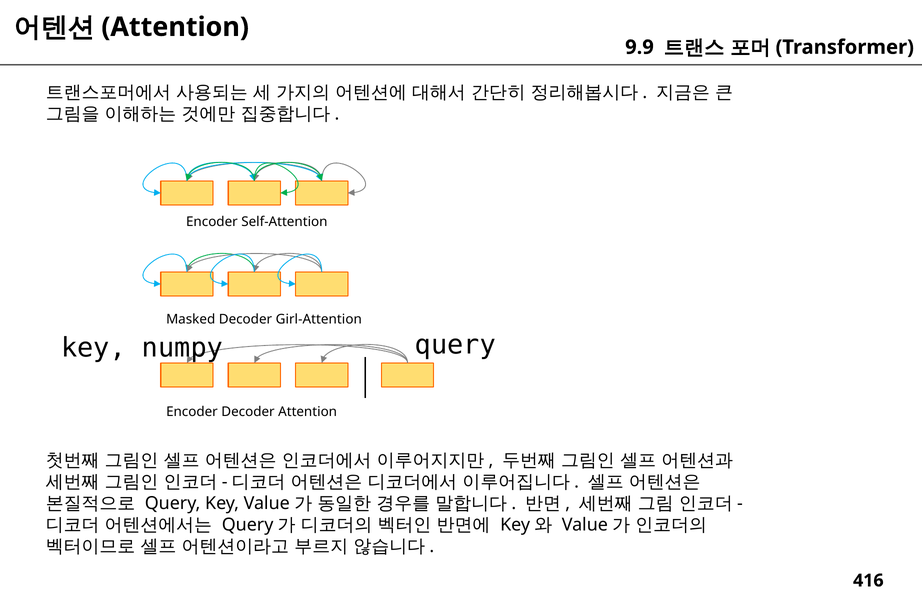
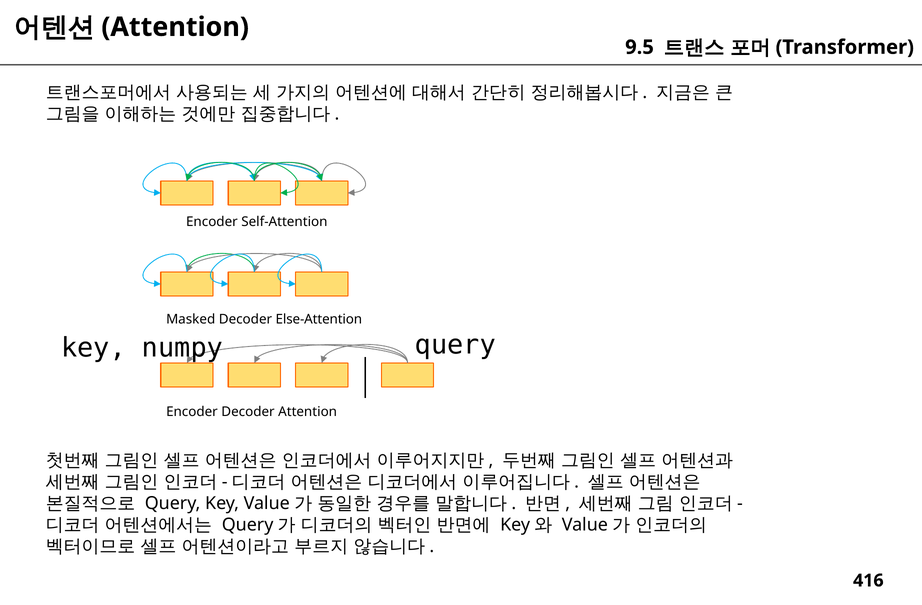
9.9: 9.9 -> 9.5 (639, 47)
Girl-Attention: Girl-Attention -> Else-Attention (319, 320)
